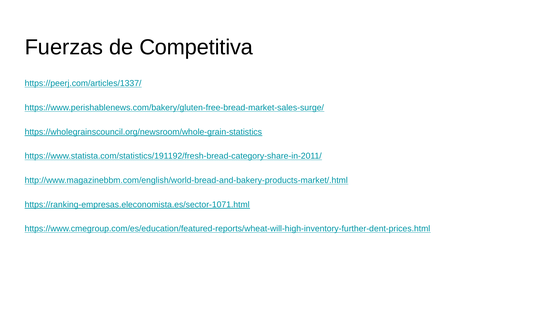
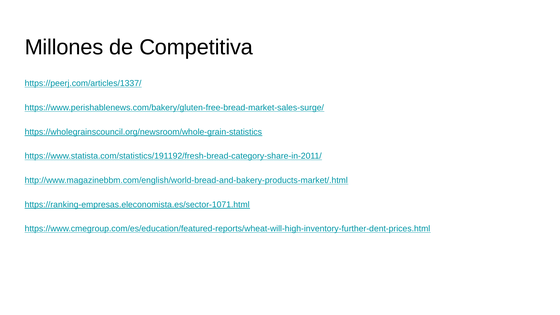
Fuerzas: Fuerzas -> Millones (64, 47)
